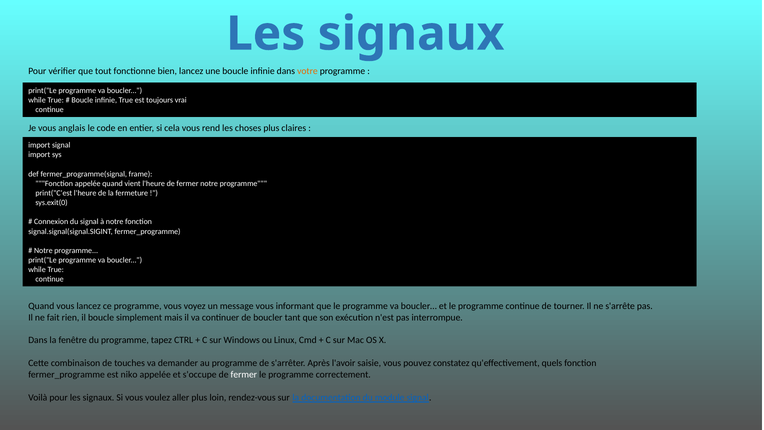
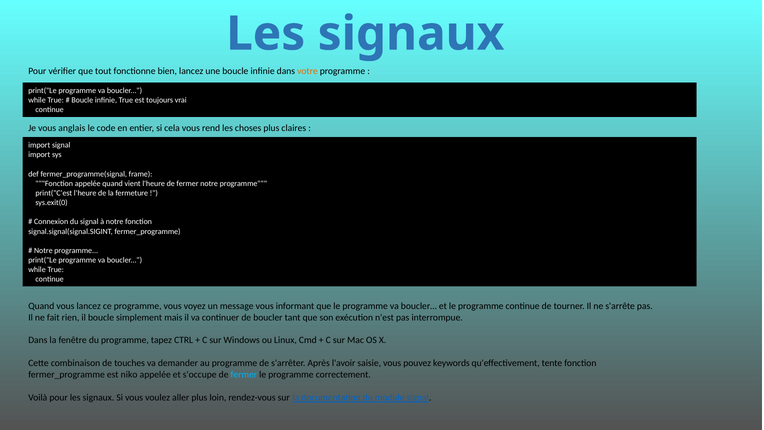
constatez: constatez -> keywords (451, 363)
quels: quels -> tente (552, 363)
fermer colour: white -> light blue (244, 375)
